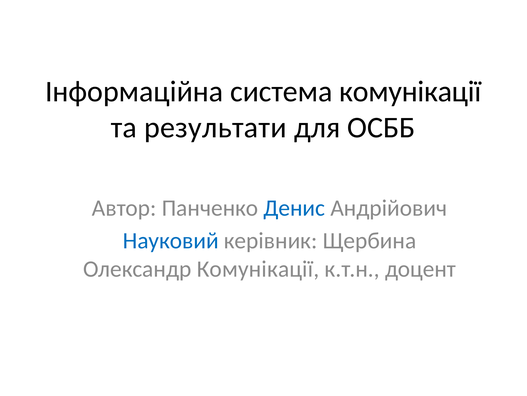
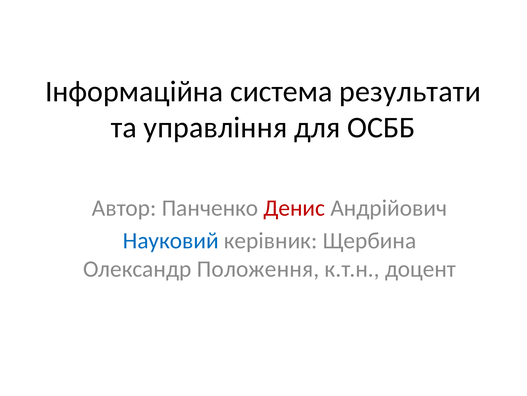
система комунікації: комунікації -> результати (410, 91)
результати: результати -> управління (215, 127)
Денис colour: blue -> red (294, 208)
Олександр Комунікації: Комунікації -> Положення (258, 269)
